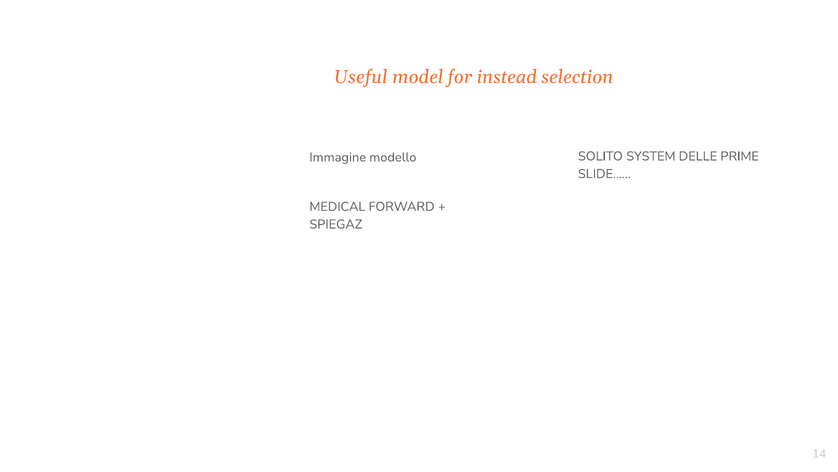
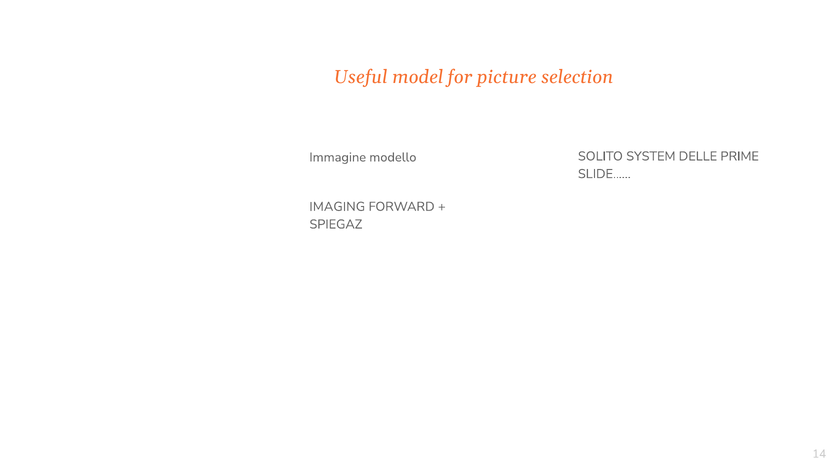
instead: instead -> picture (507, 77)
MEDICAL: MEDICAL -> IMAGING (337, 206)
